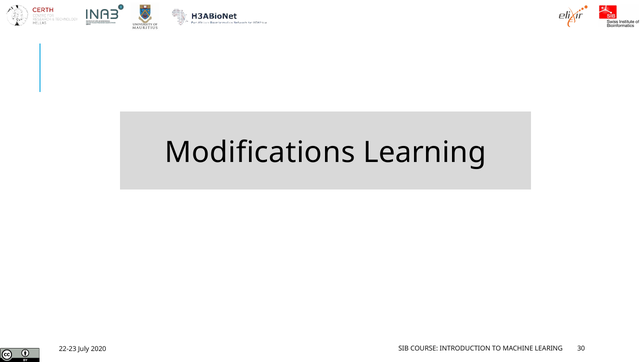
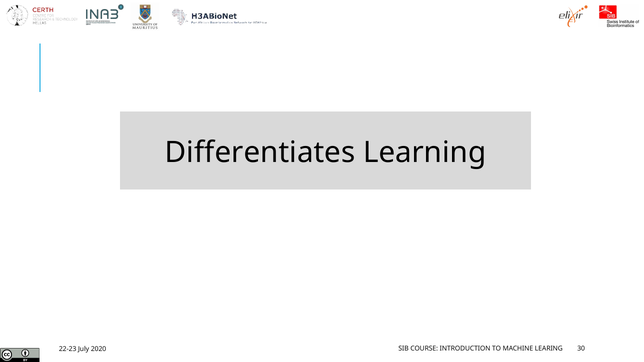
Modifications: Modifications -> Differentiates (260, 153)
